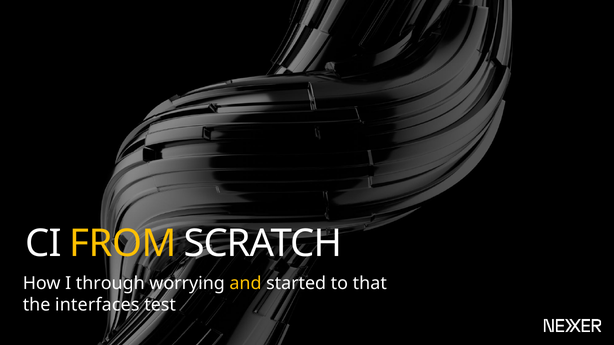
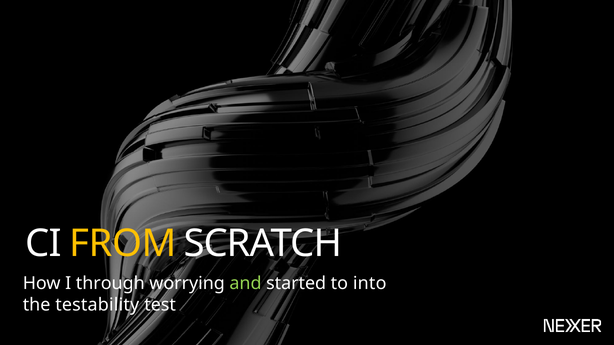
and colour: yellow -> light green (246, 284)
that: that -> into (370, 284)
interfaces: interfaces -> testability (97, 305)
